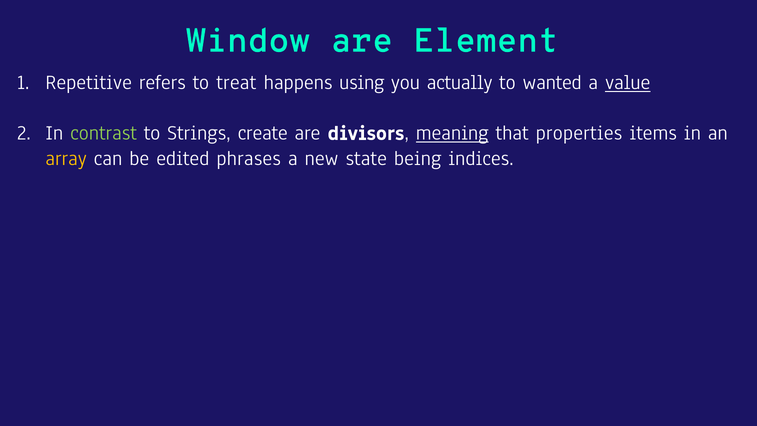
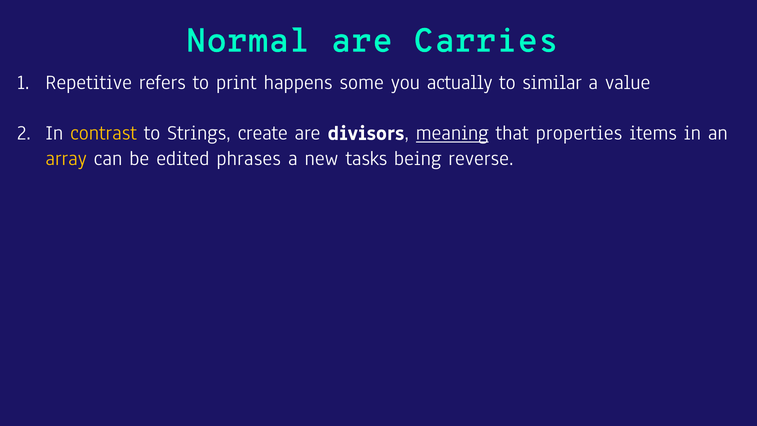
Window: Window -> Normal (248, 41)
Element: Element -> Carries (486, 41)
treat: treat -> print (236, 82)
using: using -> some (362, 82)
wanted: wanted -> similar (552, 82)
value underline: present -> none (628, 82)
contrast colour: light green -> yellow (104, 133)
state: state -> tasks (366, 158)
indices: indices -> reverse (481, 158)
